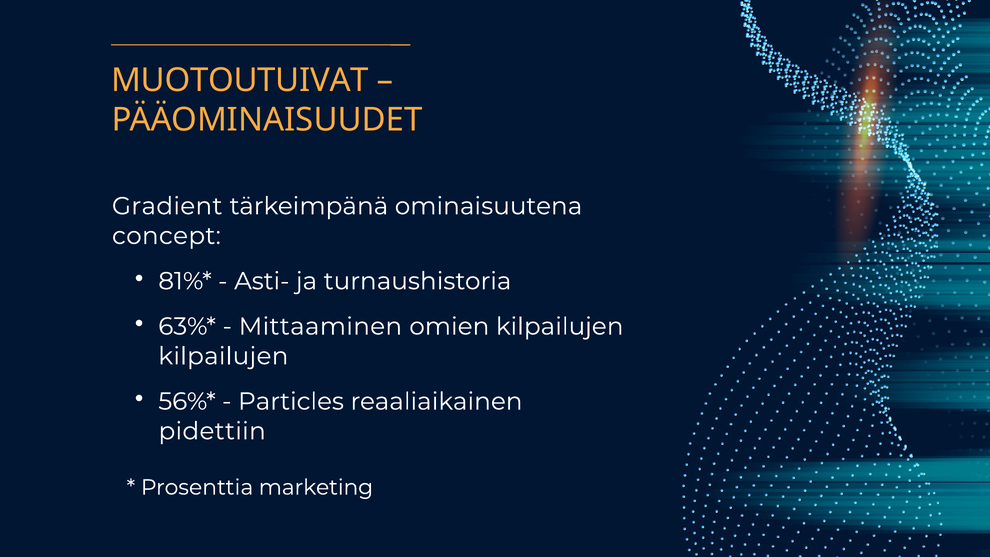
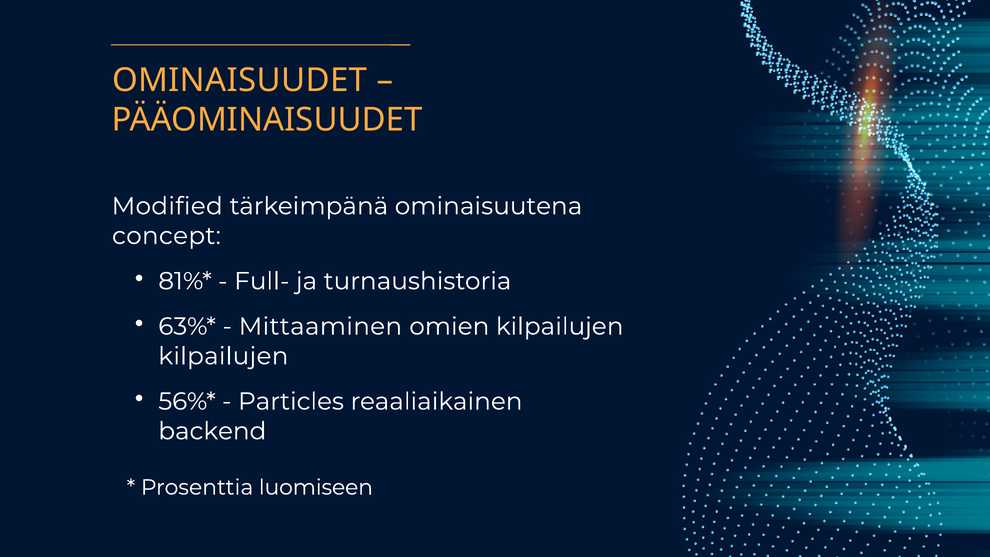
MUOTOUTUIVAT: MUOTOUTUIVAT -> OMINAISUUDET (240, 80)
Gradient: Gradient -> Modified (167, 206)
Asti-: Asti- -> Full- (262, 281)
pidettiin: pidettiin -> backend (212, 431)
marketing: marketing -> luomiseen (316, 487)
